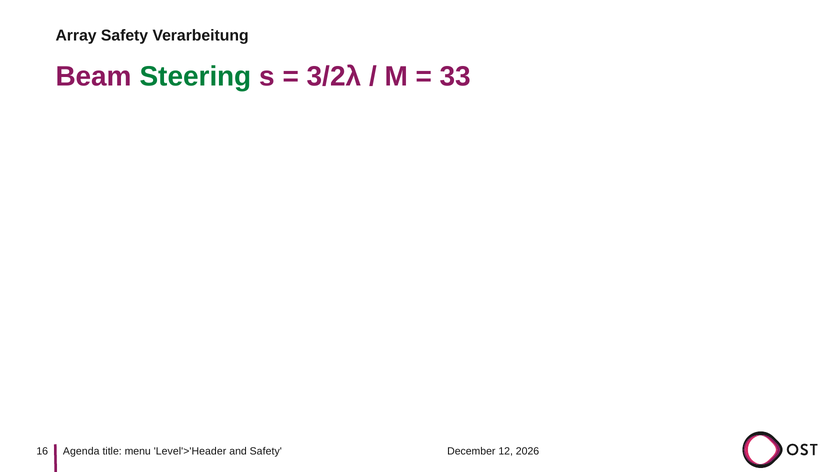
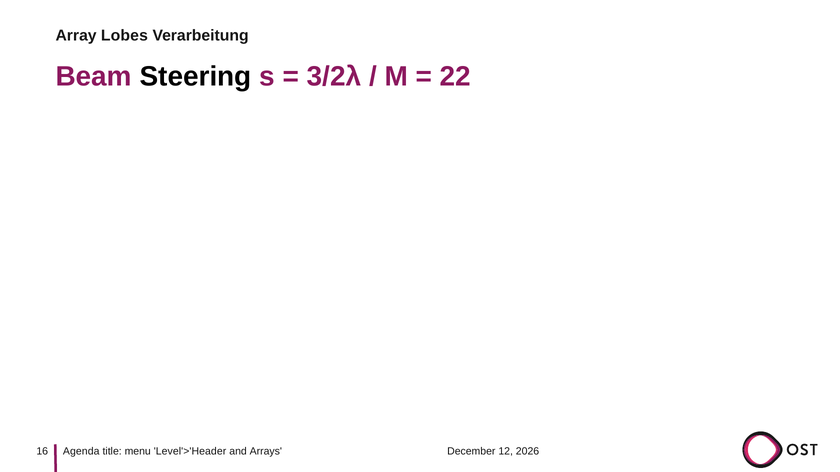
Array Safety: Safety -> Lobes (124, 35)
Steering colour: green -> black (195, 77)
33: 33 -> 22 (455, 77)
and Safety: Safety -> Arrays (266, 452)
